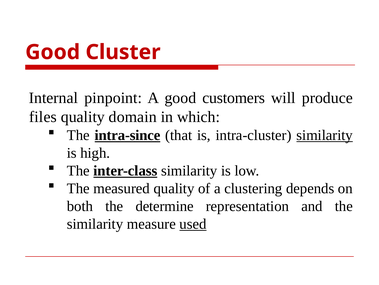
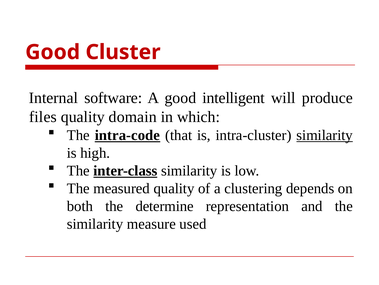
pinpoint: pinpoint -> software (113, 98)
customers: customers -> intelligent (234, 98)
intra-since: intra-since -> intra-code (127, 135)
used underline: present -> none (193, 223)
